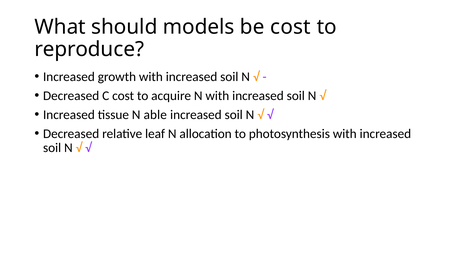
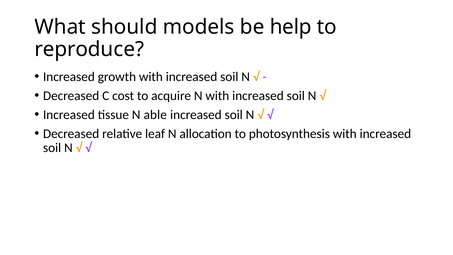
be cost: cost -> help (291, 27)
